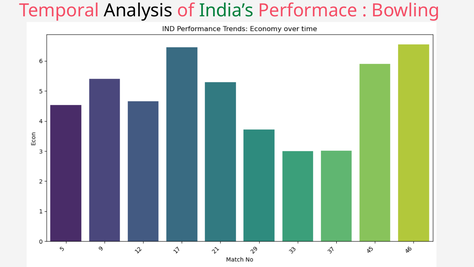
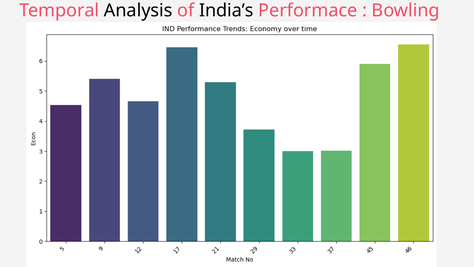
India’s colour: green -> black (226, 11)
